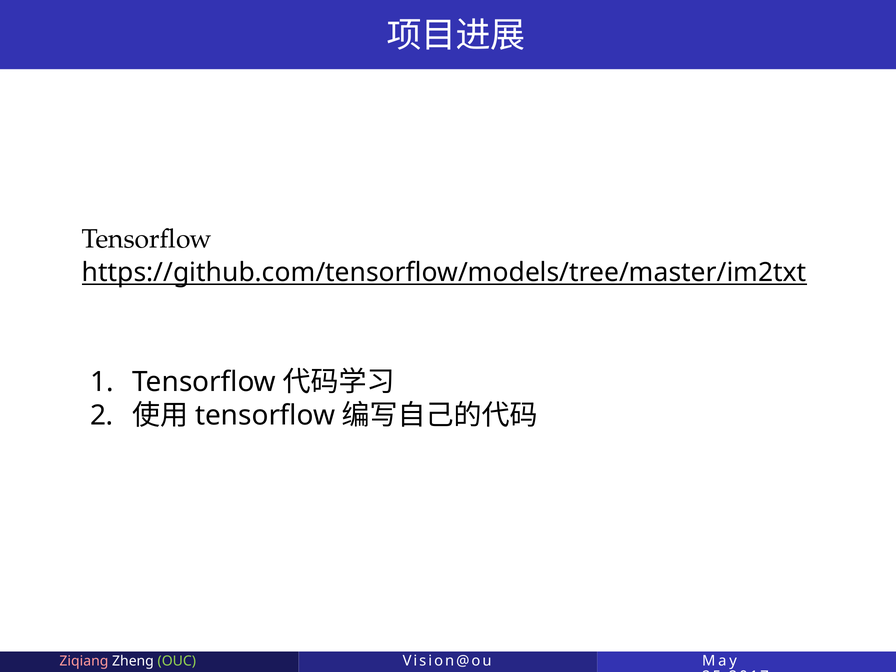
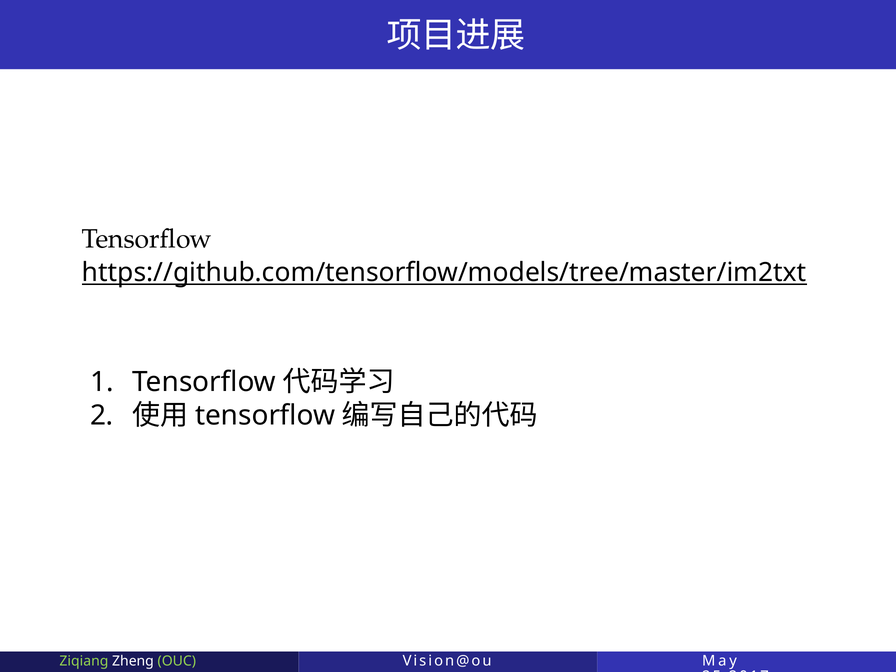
Ziqiang colour: pink -> light green (84, 661)
